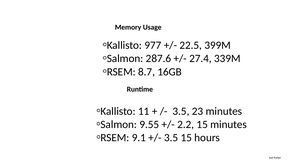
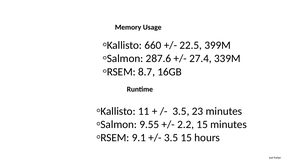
977: 977 -> 660 (153, 45)
